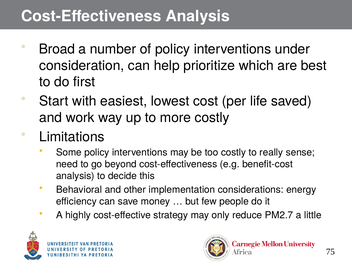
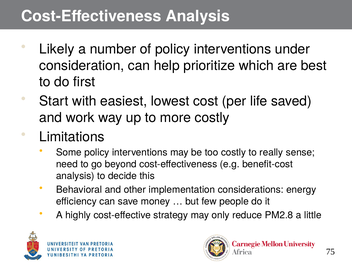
Broad: Broad -> Likely (57, 49)
PM2.7: PM2.7 -> PM2.8 (279, 215)
